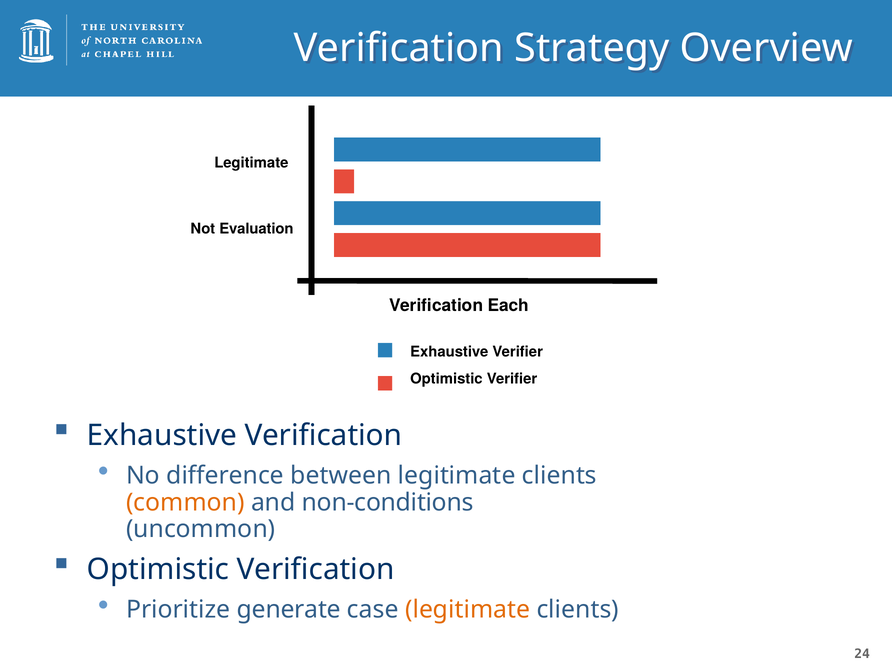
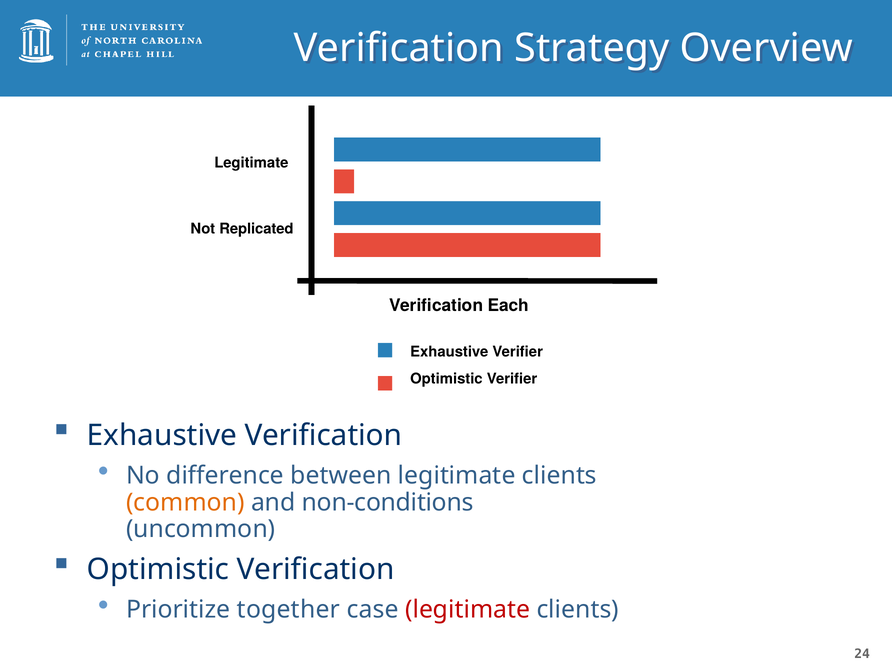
Evaluation: Evaluation -> Replicated (256, 229)
generate: generate -> together (289, 610)
legitimate colour: orange -> red (468, 610)
